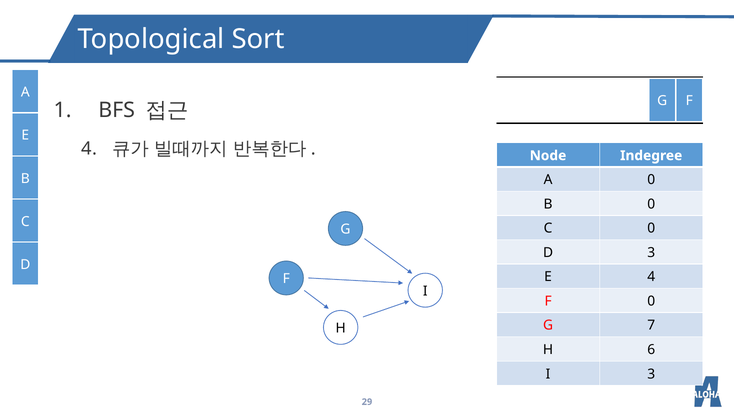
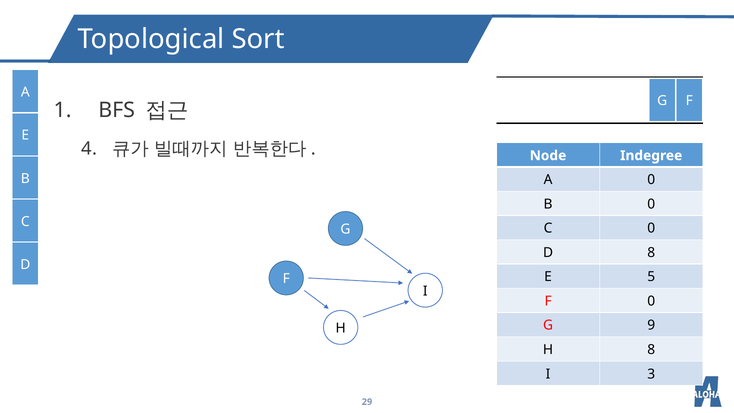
D 3: 3 -> 8 (651, 253)
E 4: 4 -> 5 (651, 277)
7: 7 -> 9 (651, 325)
H 6: 6 -> 8 (651, 350)
